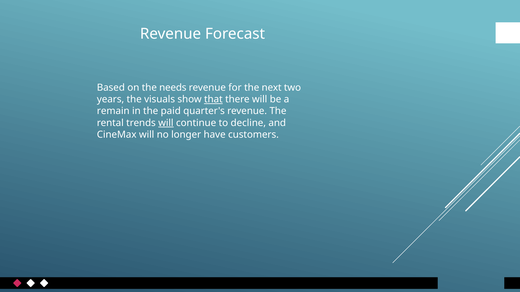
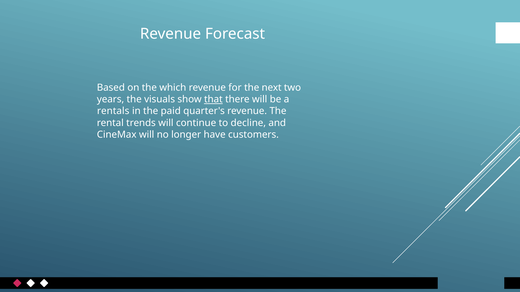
needs: needs -> which (173, 88)
remain: remain -> rentals (113, 111)
will underline: present -> none (166, 123)
